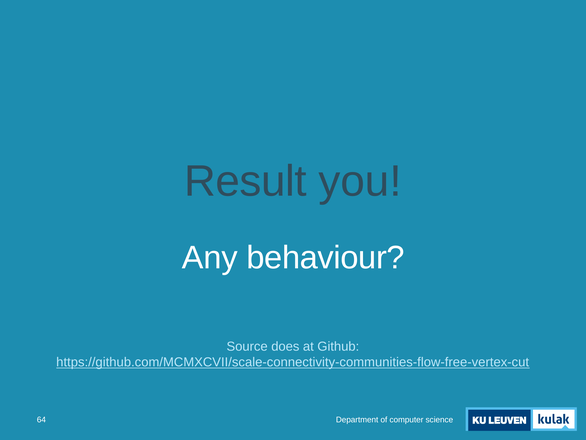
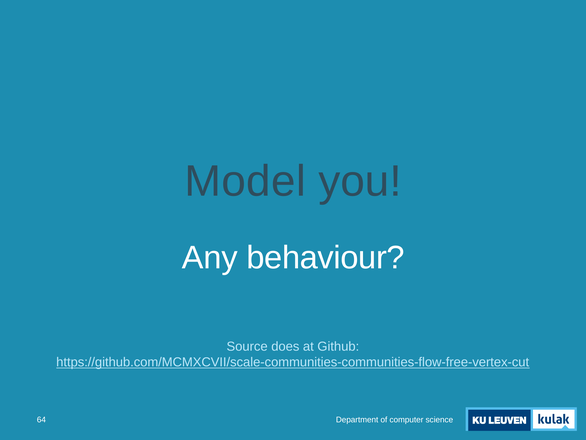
Result: Result -> Model (245, 181)
https://github.com/MCMXCVII/scale-connectivity-communities-flow-free-vertex-cut: https://github.com/MCMXCVII/scale-connectivity-communities-flow-free-vertex-cut -> https://github.com/MCMXCVII/scale-communities-communities-flow-free-vertex-cut (293, 362)
